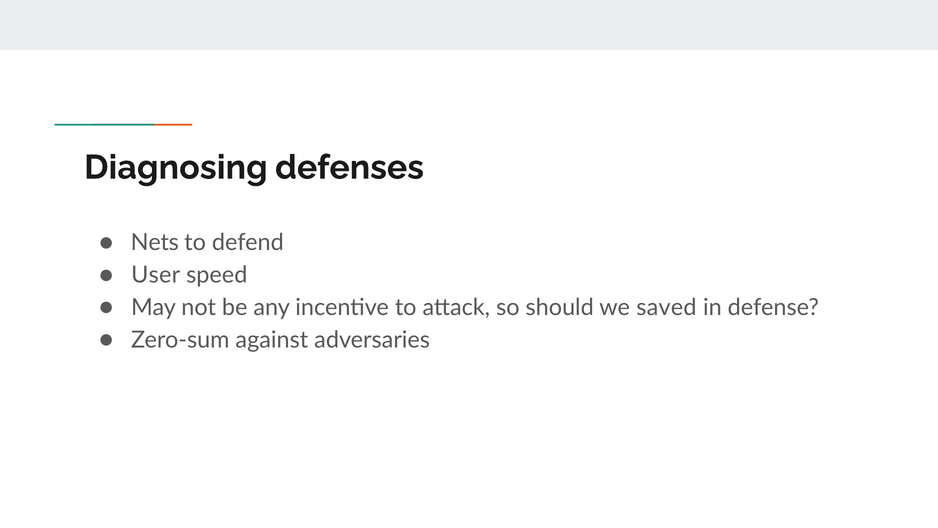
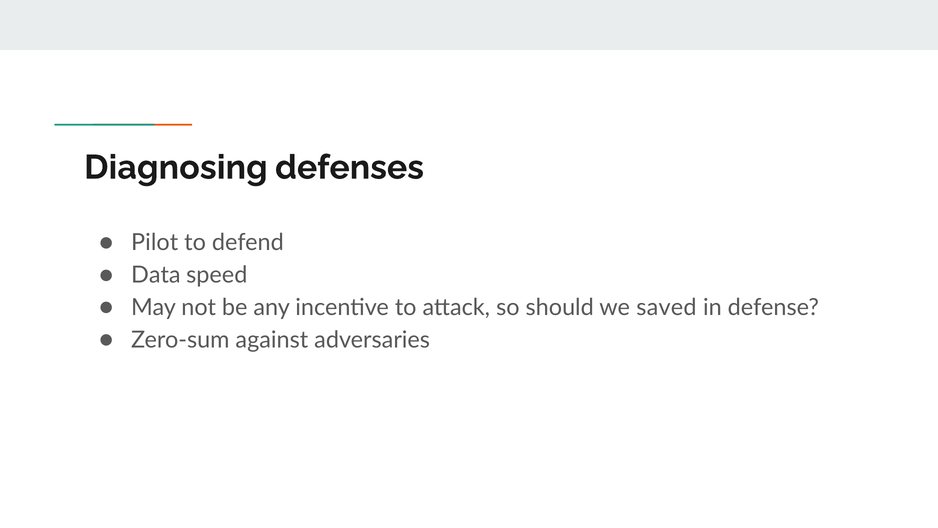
Nets: Nets -> Pilot (155, 243)
User: User -> Data (156, 275)
